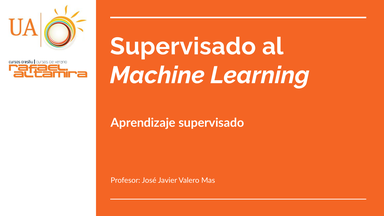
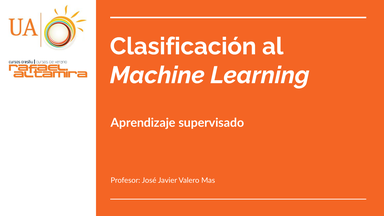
Supervisado: Supervisado -> Clasificación (183, 46)
